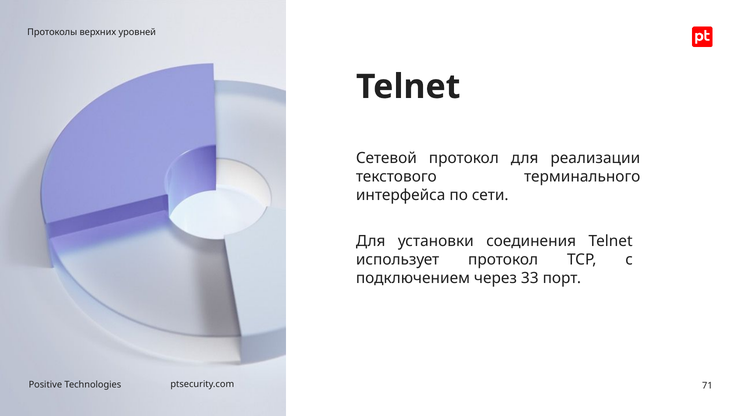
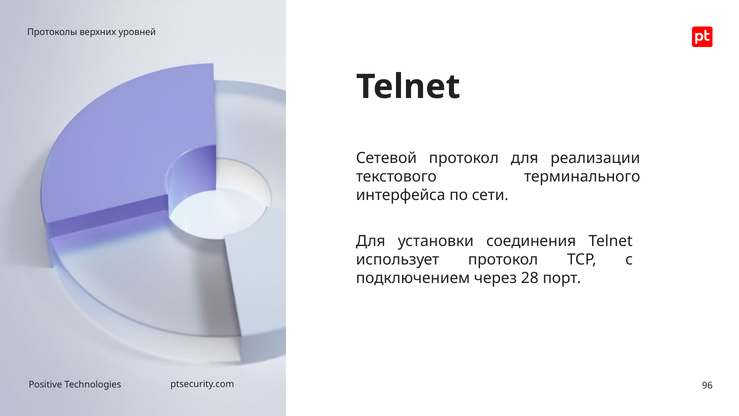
33: 33 -> 28 (530, 278)
71: 71 -> 96 (707, 386)
